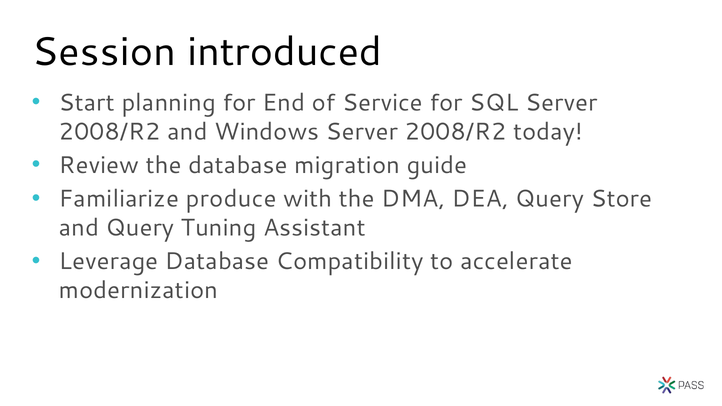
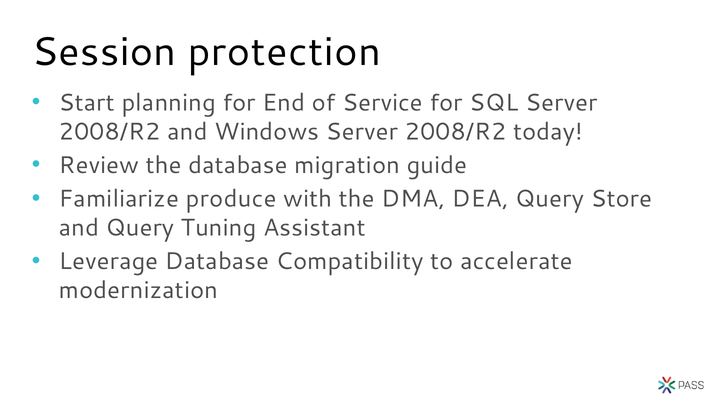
introduced: introduced -> protection (284, 52)
